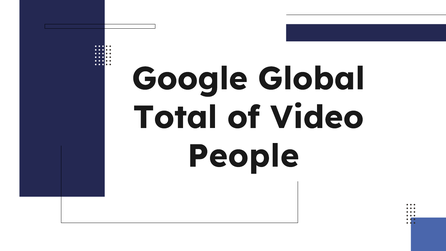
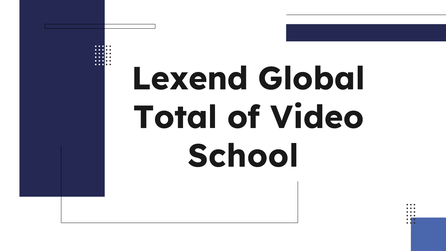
Google: Google -> Lexend (190, 79)
People: People -> School (243, 156)
